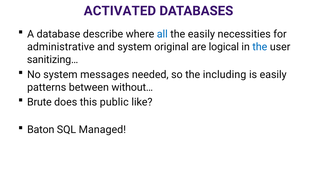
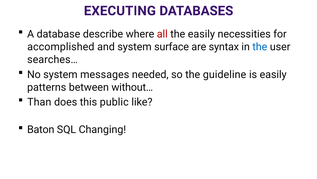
ACTIVATED: ACTIVATED -> EXECUTING (120, 11)
all colour: blue -> red (162, 34)
administrative: administrative -> accomplished (61, 47)
original: original -> surface (172, 47)
logical: logical -> syntax (224, 47)
sanitizing…: sanitizing… -> searches… (52, 59)
including: including -> guideline (225, 74)
Brute: Brute -> Than (39, 102)
Managed: Managed -> Changing (102, 129)
